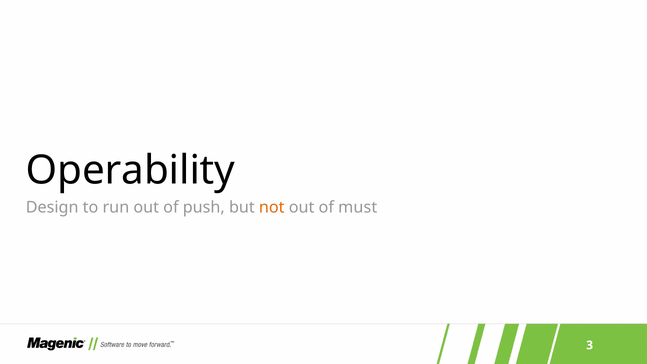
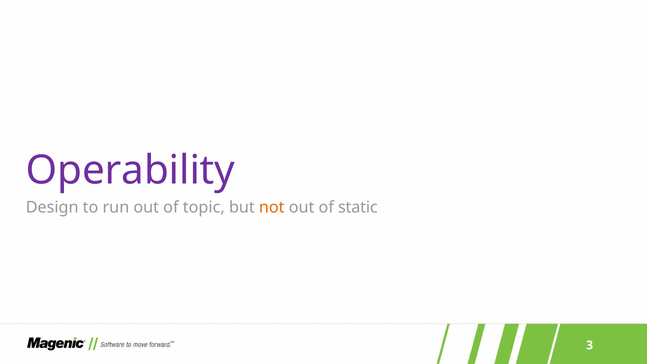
Operability colour: black -> purple (130, 171)
push: push -> topic (204, 208)
must: must -> static (358, 208)
